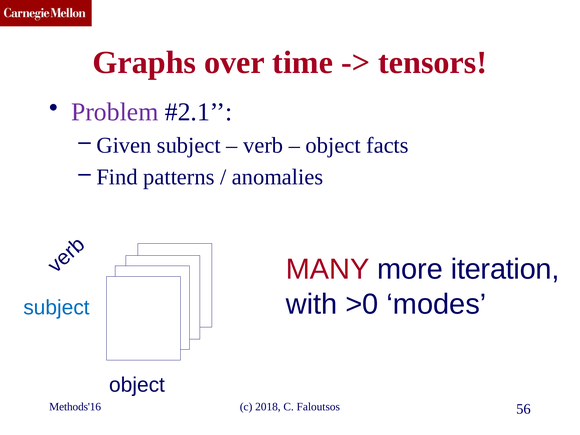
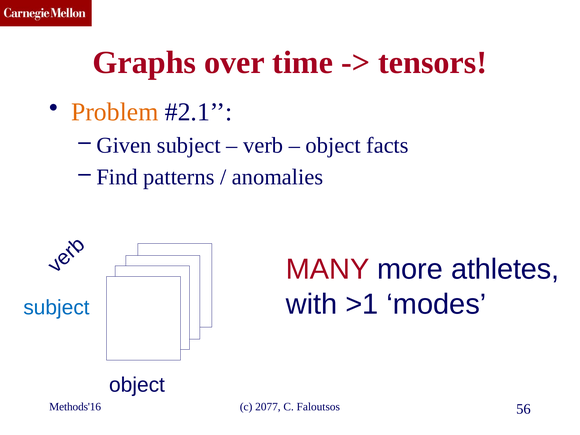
Problem colour: purple -> orange (115, 112)
iteration: iteration -> athletes (505, 269)
>0: >0 -> >1 (362, 304)
2018: 2018 -> 2077 (268, 407)
